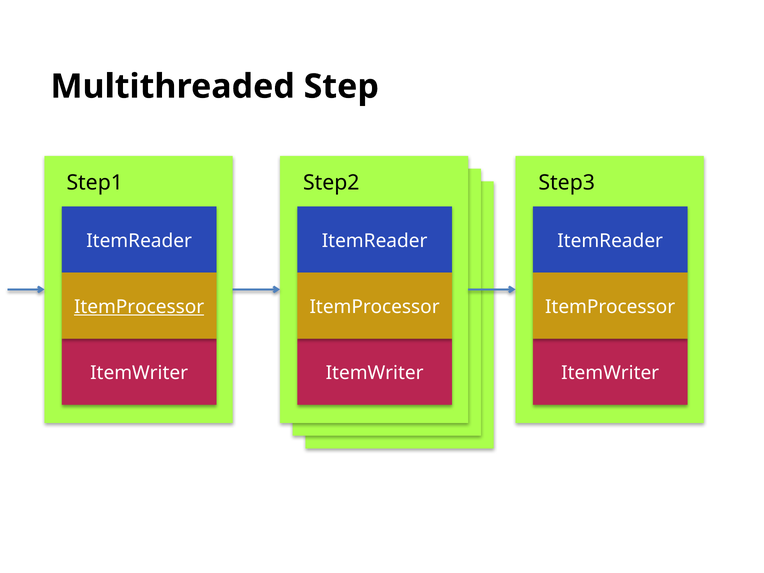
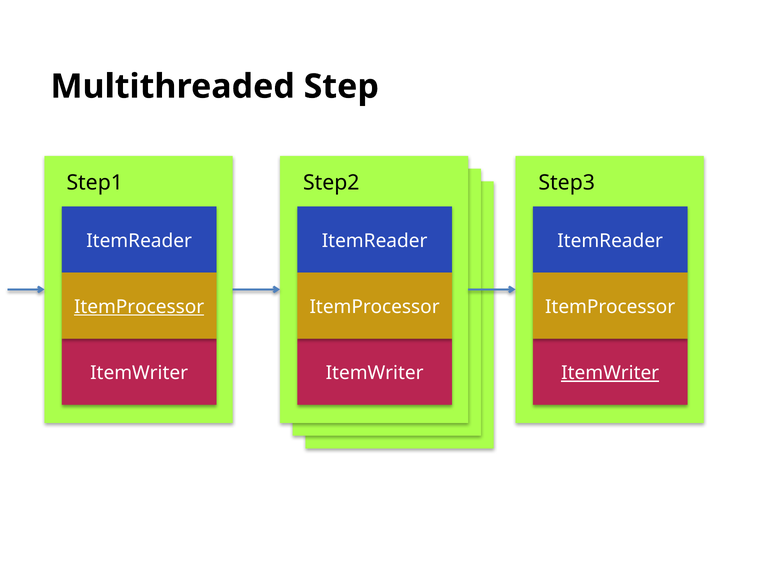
ItemWriter underline: none -> present (610, 373)
